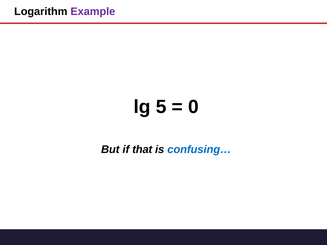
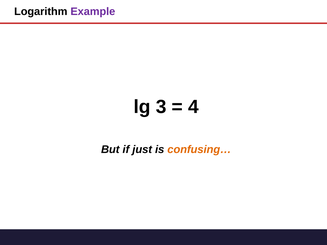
5: 5 -> 3 (161, 107)
0: 0 -> 4 (193, 107)
that: that -> just (142, 150)
confusing… colour: blue -> orange (199, 150)
